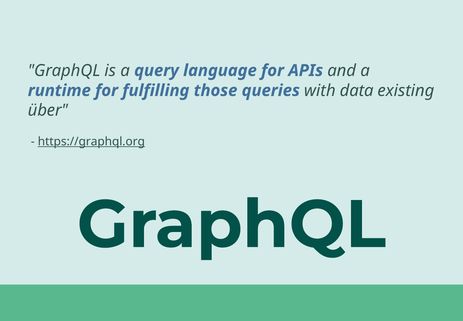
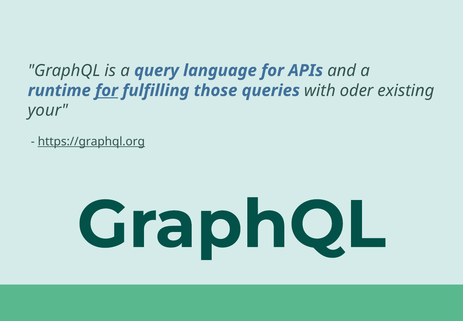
for underline: none -> present (107, 90)
data: data -> oder (357, 90)
über: über -> your (48, 110)
